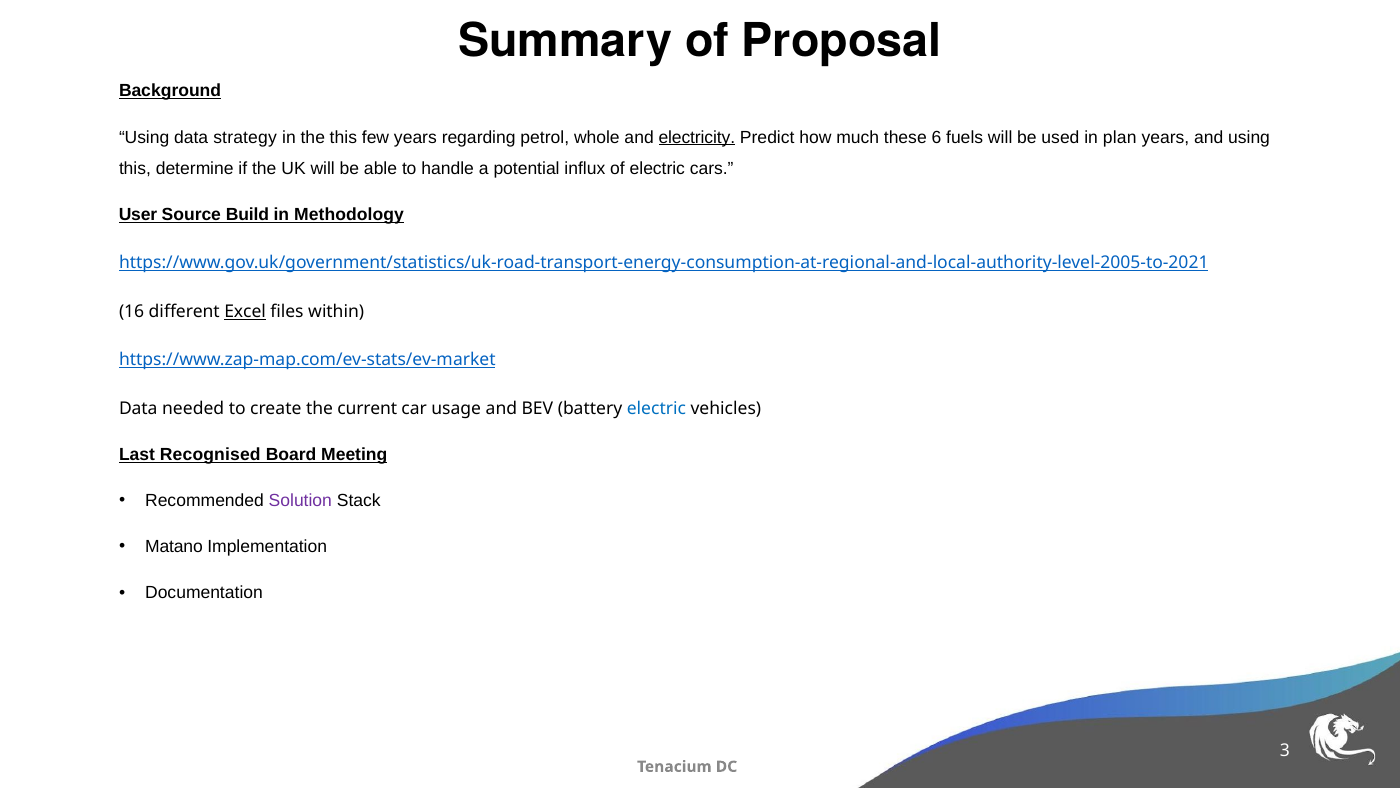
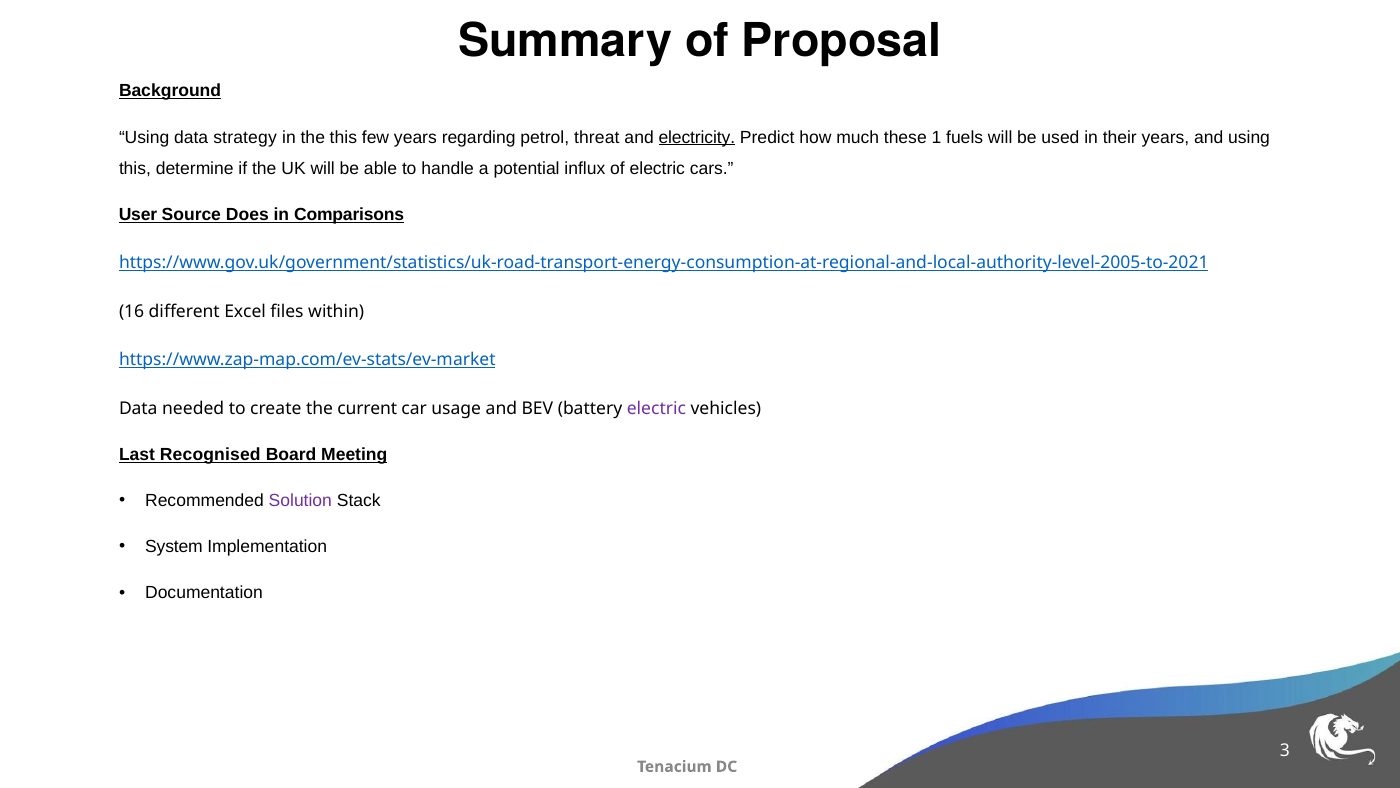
whole: whole -> threat (597, 137)
6: 6 -> 1 (936, 137)
plan: plan -> their (1120, 137)
Build: Build -> Does (247, 215)
Methodology: Methodology -> Comparisons (349, 215)
Excel underline: present -> none (245, 312)
electric colour: blue -> purple (656, 408)
Matano: Matano -> System (174, 547)
